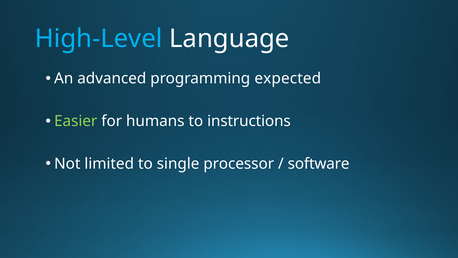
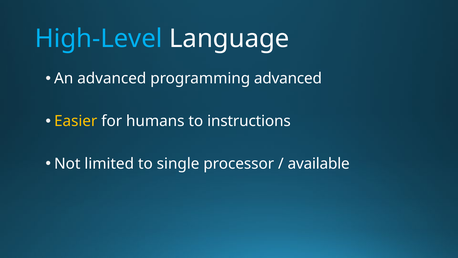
programming expected: expected -> advanced (288, 78)
Easier colour: light green -> yellow (76, 121)
software: software -> available (319, 164)
